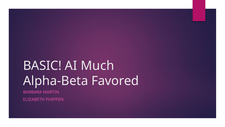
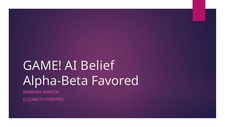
BASIC: BASIC -> GAME (42, 65)
Much: Much -> Belief (98, 65)
